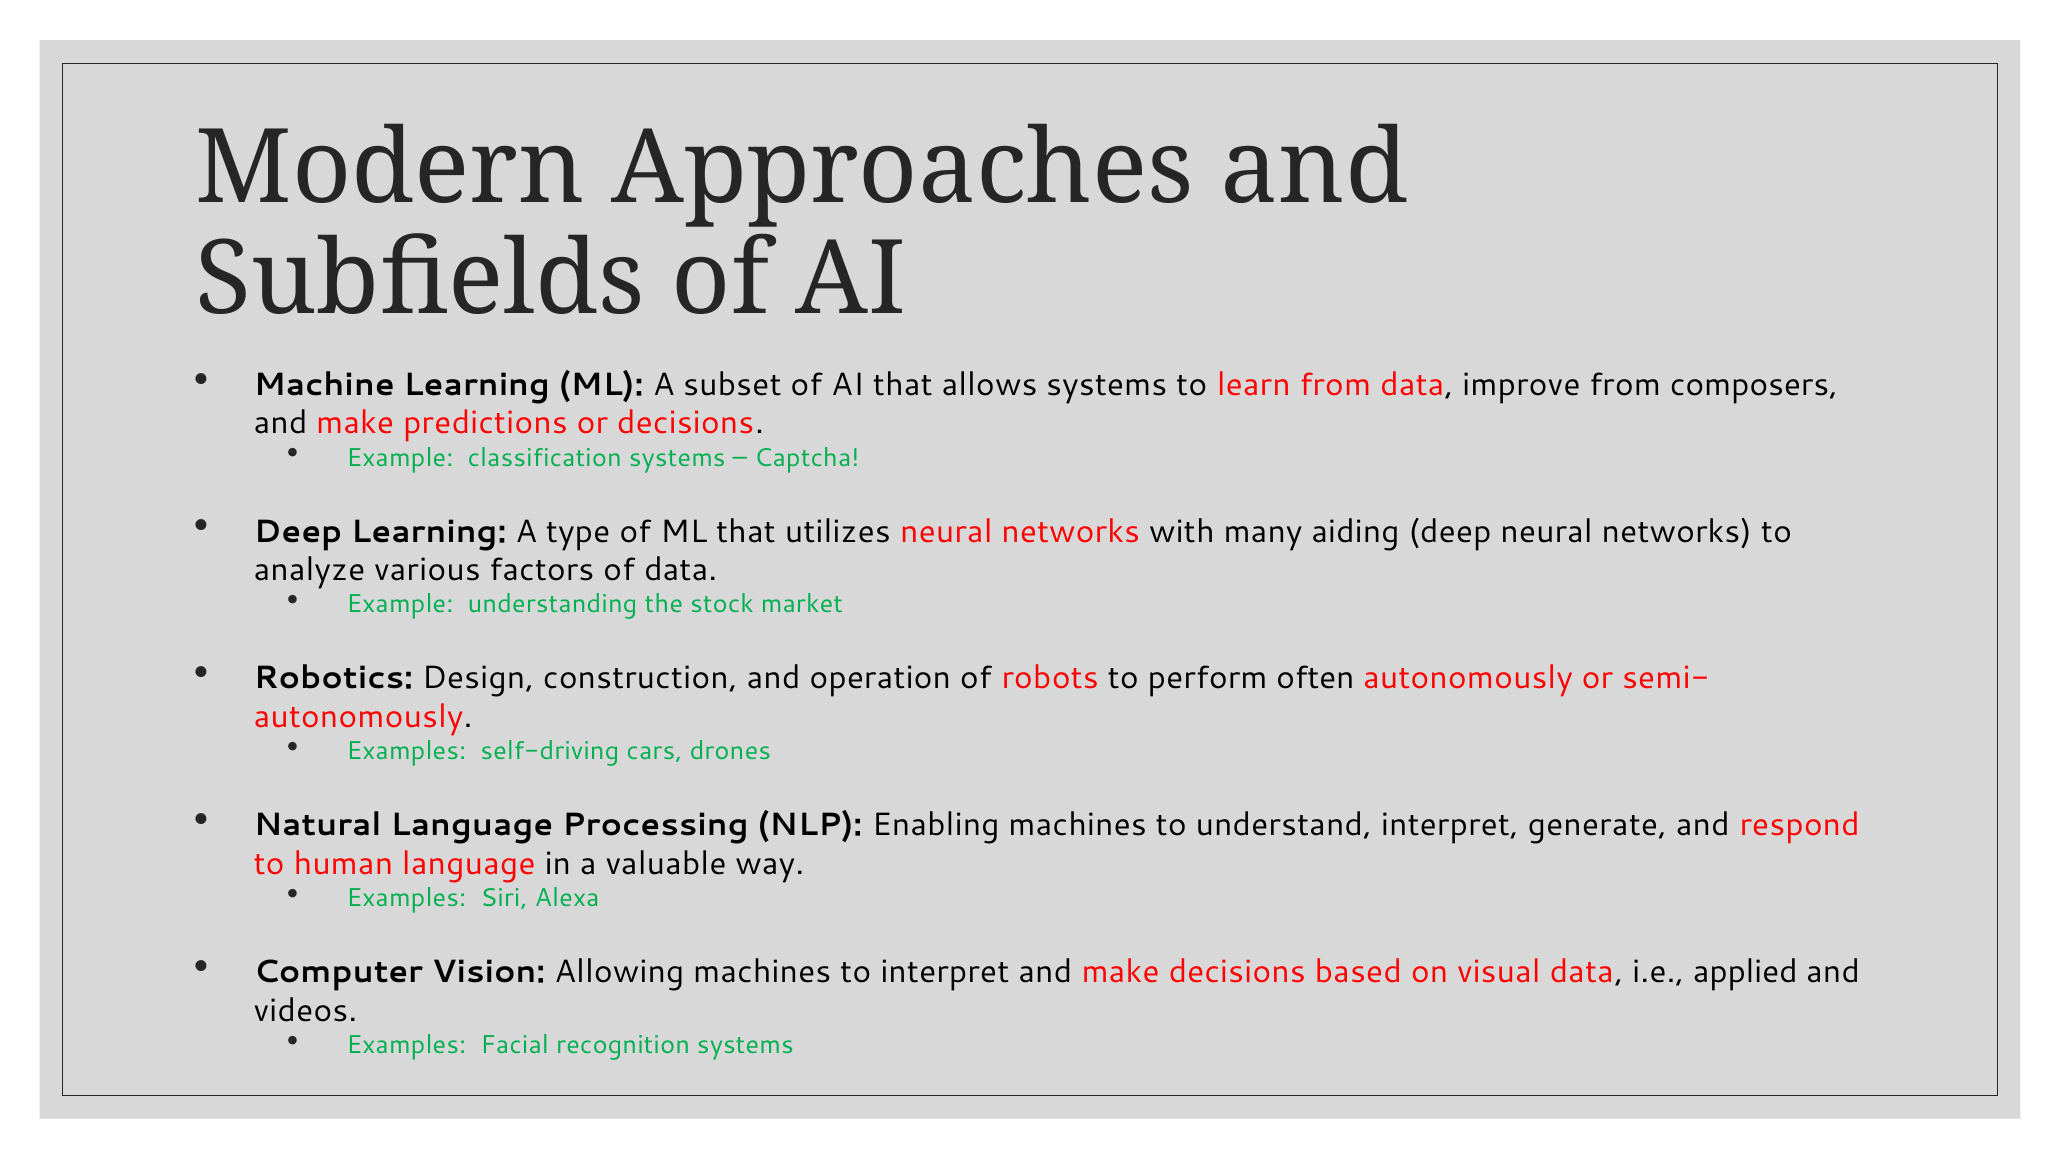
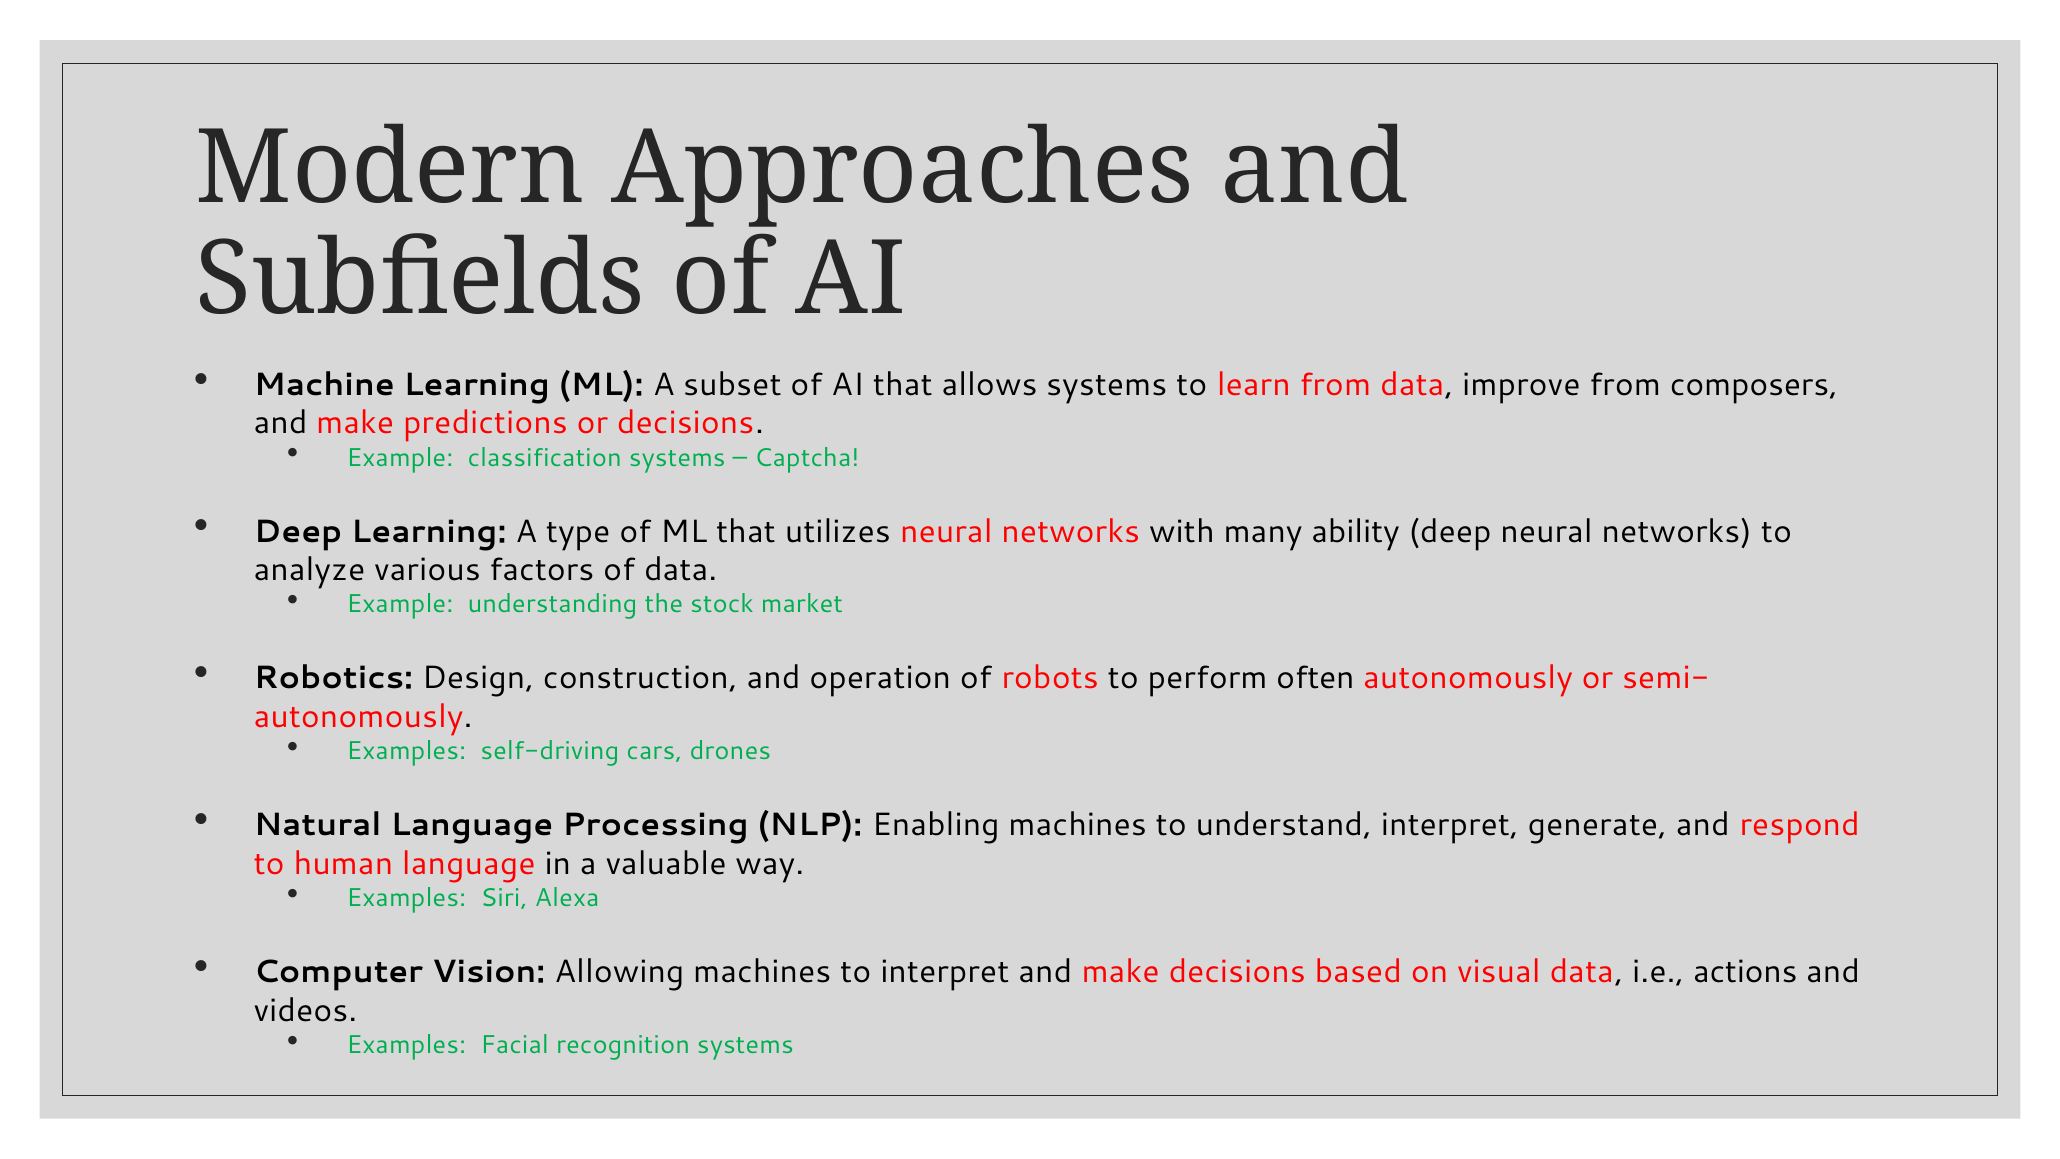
aiding: aiding -> ability (1356, 531)
applied: applied -> actions (1745, 972)
